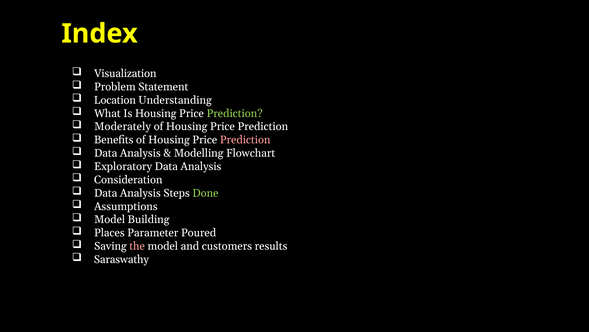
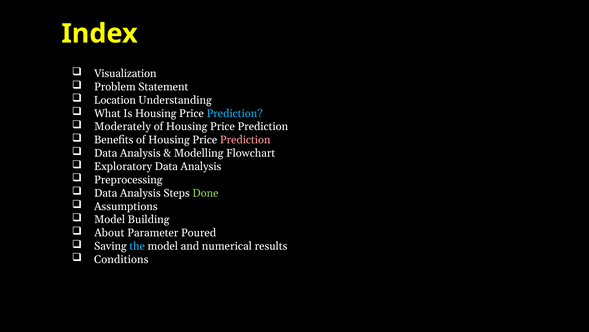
Prediction colour: light green -> light blue (235, 113)
Consideration: Consideration -> Preprocessing (128, 179)
Places: Places -> About (109, 232)
the colour: pink -> light blue (137, 246)
customers: customers -> numerical (227, 246)
Saraswathy: Saraswathy -> Conditions (121, 259)
